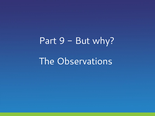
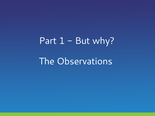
9: 9 -> 1 (62, 41)
